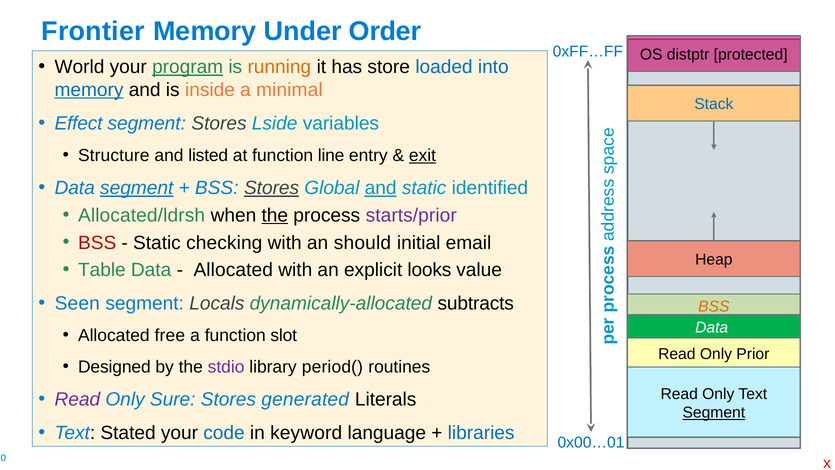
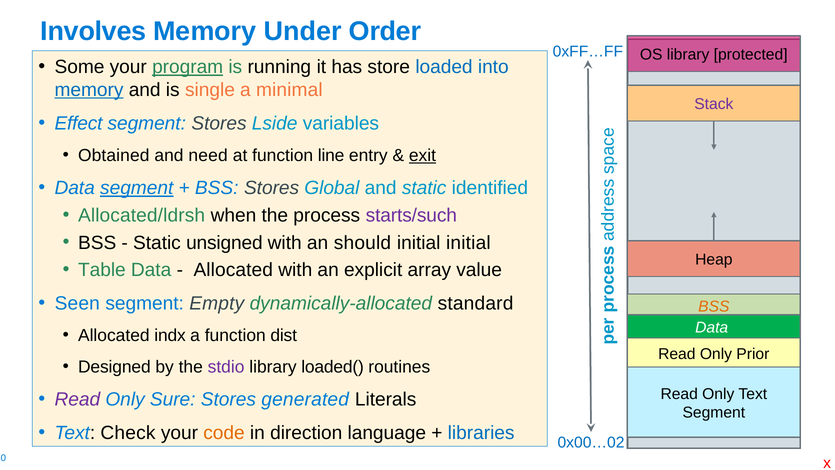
Frontier: Frontier -> Involves (93, 31)
OS distptr: distptr -> library (688, 55)
World: World -> Some (80, 67)
running colour: orange -> black (279, 67)
inside: inside -> single (210, 90)
Stack colour: blue -> purple (714, 104)
Structure: Structure -> Obtained (114, 155)
listed: listed -> need (208, 155)
Stores underline: present -> none (272, 188)
and underline: present -> none (381, 188)
the underline: present -> none (275, 215)
starts/prior: starts/prior -> starts/such (411, 215)
BSS colour: red -> black (97, 243)
checking: checking -> unsigned (224, 243)
initial email: email -> initial (468, 243)
looks: looks -> array (429, 270)
Locals: Locals -> Empty (217, 303)
subtracts: subtracts -> standard (476, 303)
free: free -> indx (170, 335)
slot: slot -> dist (284, 335)
period(: period( -> loaded( (333, 367)
Segment underline: present -> none (714, 412)
Stated: Stated -> Check (128, 433)
code colour: blue -> orange (224, 433)
keyword: keyword -> direction (306, 433)
0x00…01: 0x00…01 -> 0x00…02 (591, 442)
